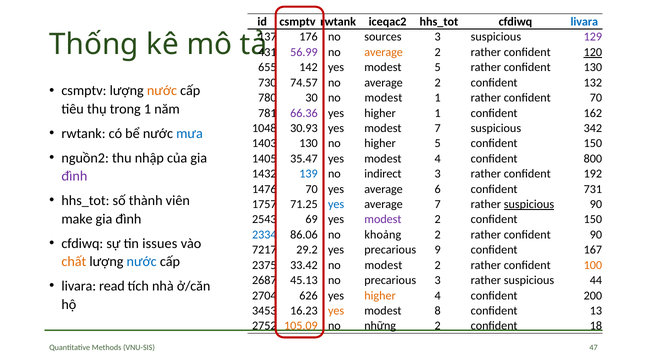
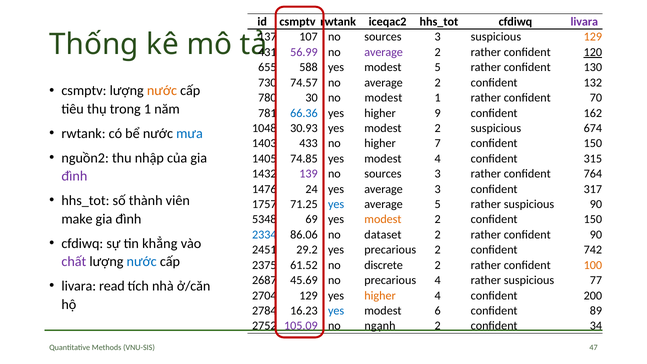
livara colour: blue -> purple (584, 22)
176: 176 -> 107 (308, 37)
129 colour: purple -> orange (593, 37)
average colour: orange -> purple (384, 52)
142: 142 -> 588 (308, 67)
66.36 colour: purple -> blue (304, 113)
higher 1: 1 -> 9 (438, 113)
30.93 yes modest 7: 7 -> 2 (438, 128)
342: 342 -> 674 (593, 128)
1403 130: 130 -> 433 (308, 143)
higher 5: 5 -> 7 (438, 143)
35.47: 35.47 -> 74.85 (304, 159)
800: 800 -> 315 (593, 159)
139 colour: blue -> purple (308, 174)
indirect: indirect -> sources (383, 174)
192: 192 -> 764 (593, 174)
1476 70: 70 -> 24 (312, 189)
average 6: 6 -> 3 (438, 189)
731: 731 -> 317 (593, 189)
average 7: 7 -> 5 (438, 204)
suspicious underline: present -> none (529, 204)
2543: 2543 -> 5348 (264, 219)
modest colour: purple -> orange (383, 219)
khoảng: khoảng -> dataset (383, 235)
issues: issues -> khẳng (160, 243)
7217: 7217 -> 2451 (264, 250)
precarious 9: 9 -> 2 (438, 250)
167: 167 -> 742 (593, 250)
chất colour: orange -> purple (74, 262)
33.42: 33.42 -> 61.52 (304, 265)
modest: modest -> discrete (384, 265)
45.13: 45.13 -> 45.69 (304, 280)
precarious 3: 3 -> 4 (438, 280)
44: 44 -> 77 (596, 280)
2704 626: 626 -> 129 (308, 295)
3453: 3453 -> 2784 (264, 311)
yes colour: orange -> blue (336, 311)
8: 8 -> 6 (438, 311)
13: 13 -> 89 (596, 311)
105.09 colour: orange -> purple (301, 326)
những: những -> ngạnh (380, 326)
18: 18 -> 34 (596, 326)
